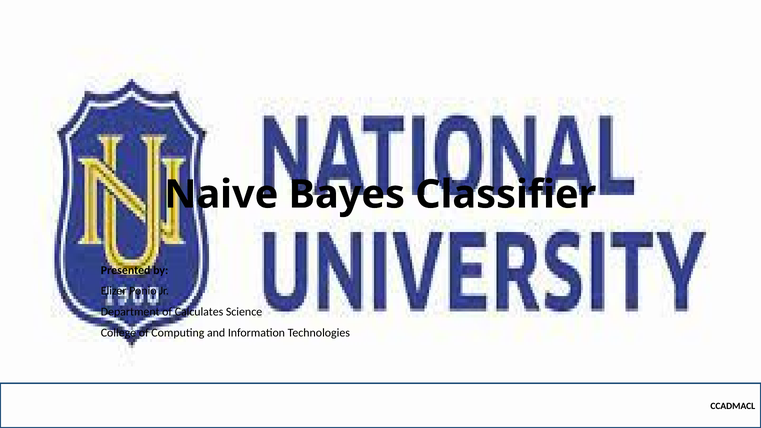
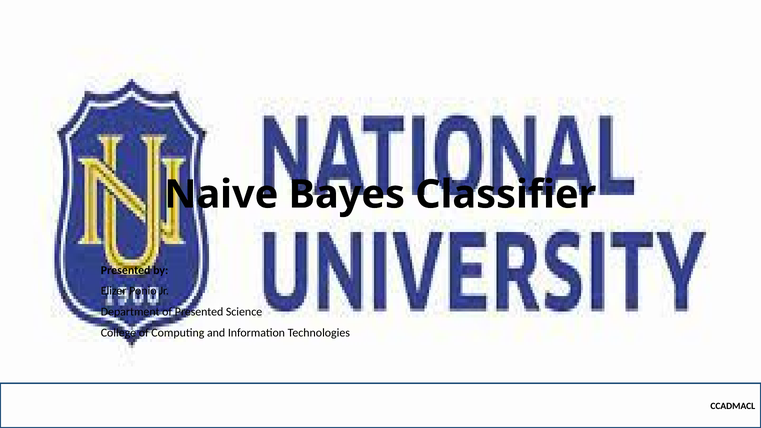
of Calculates: Calculates -> Presented (199, 312)
